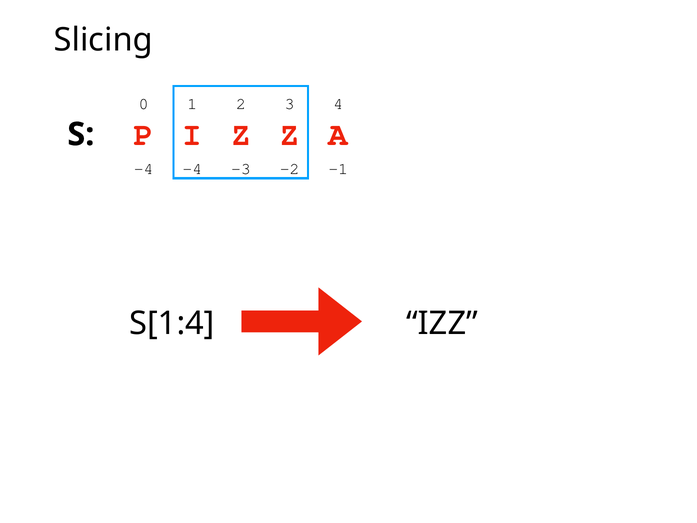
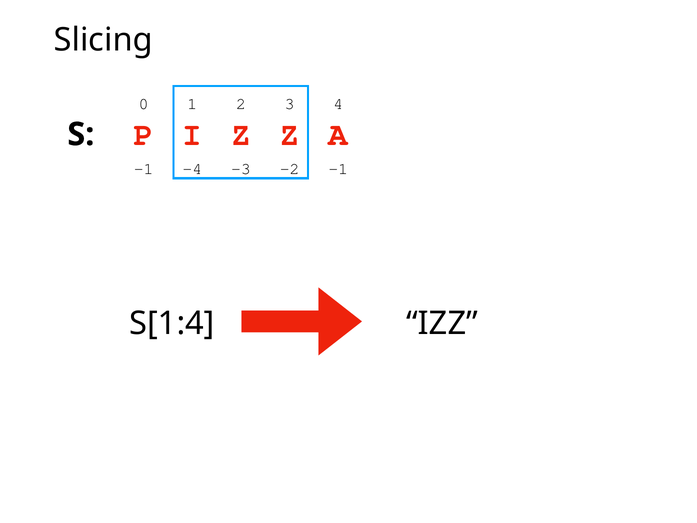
-4: -4 -> -1 (144, 169)
